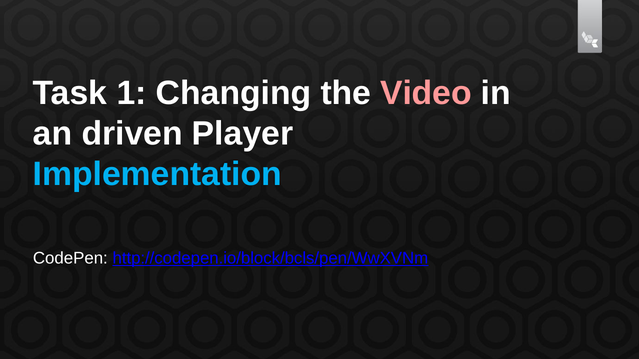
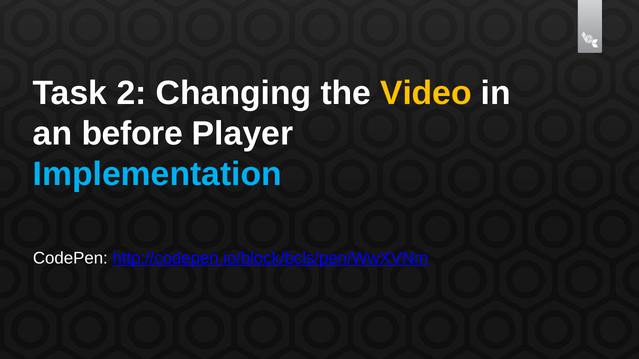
1: 1 -> 2 (132, 93)
Video colour: pink -> yellow (426, 93)
driven: driven -> before (132, 134)
